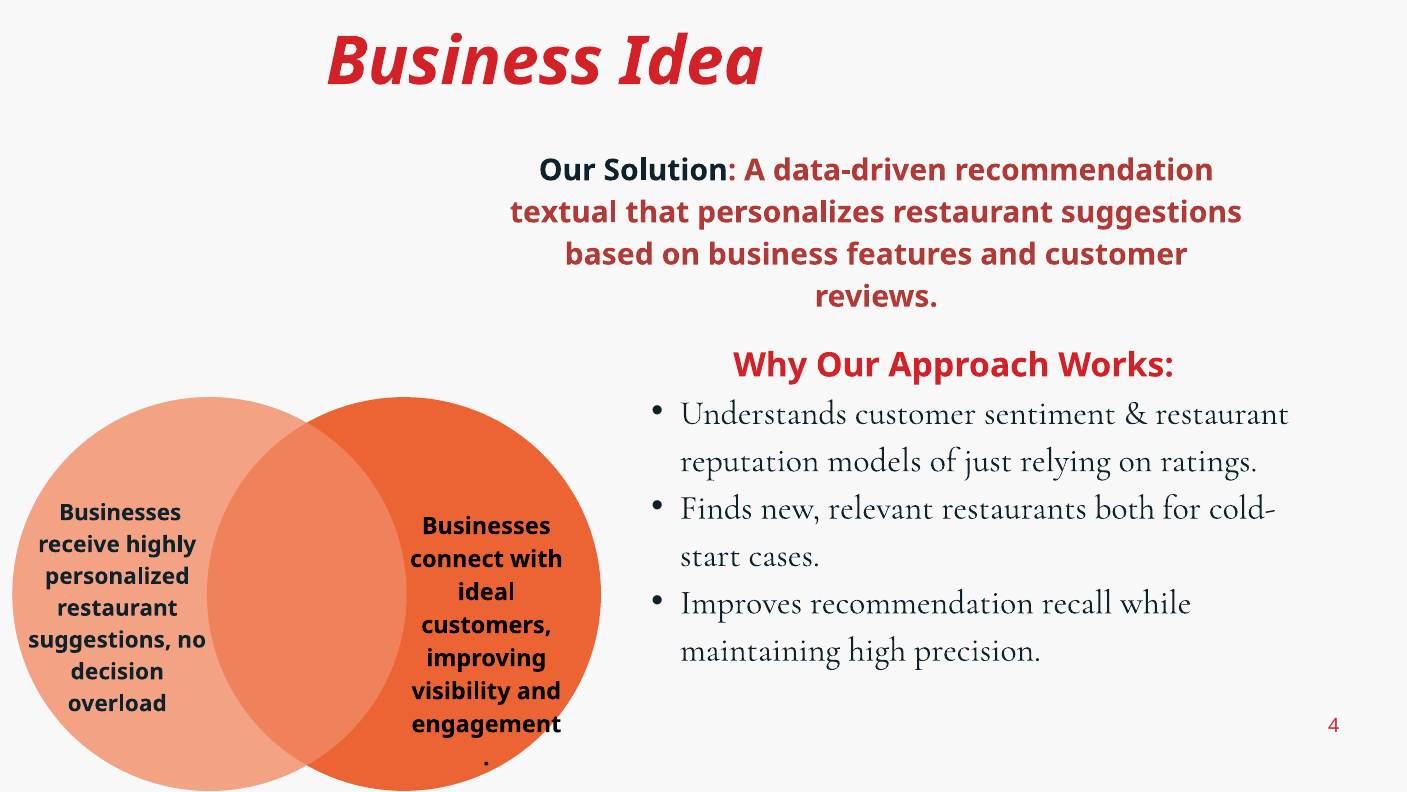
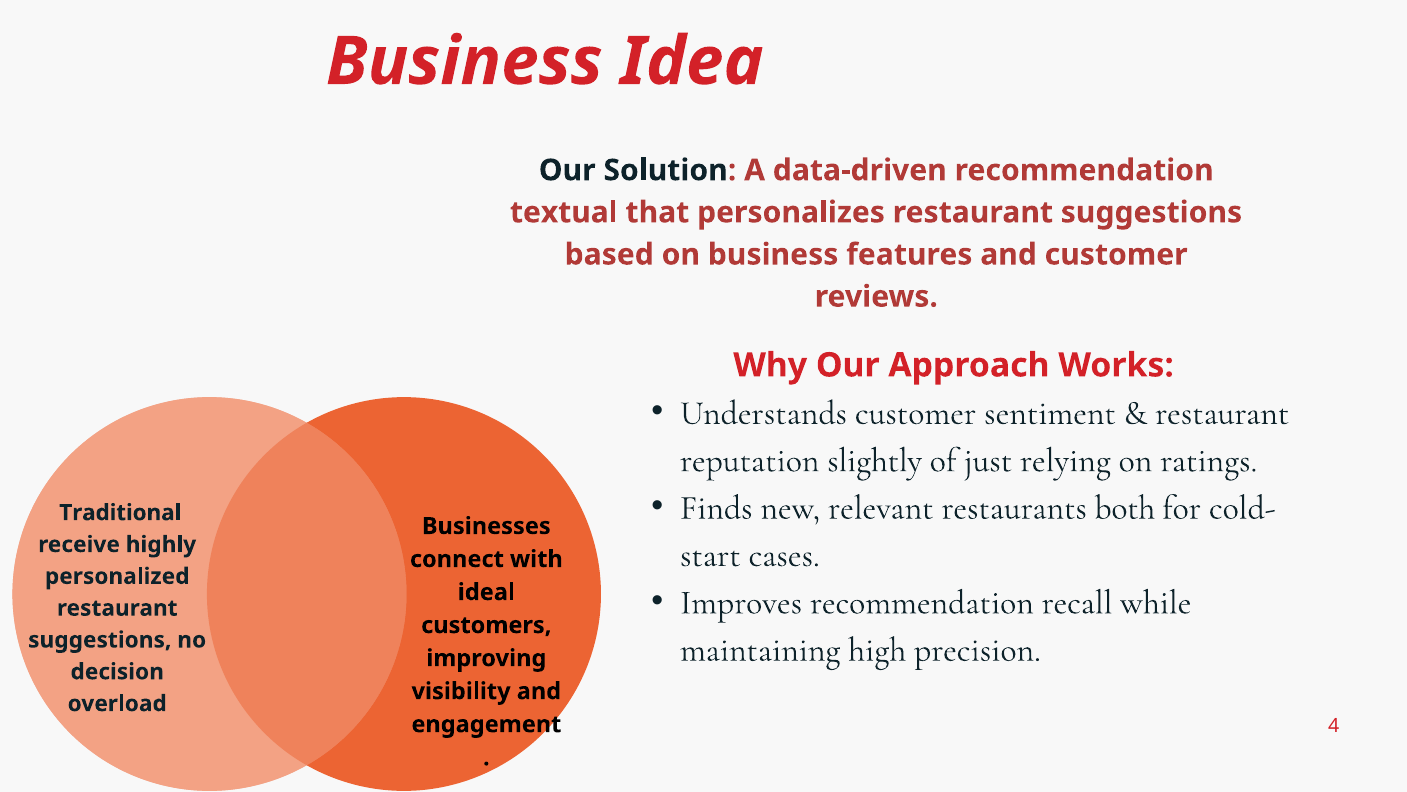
models: models -> slightly (875, 460)
Businesses: Businesses -> Traditional (120, 512)
